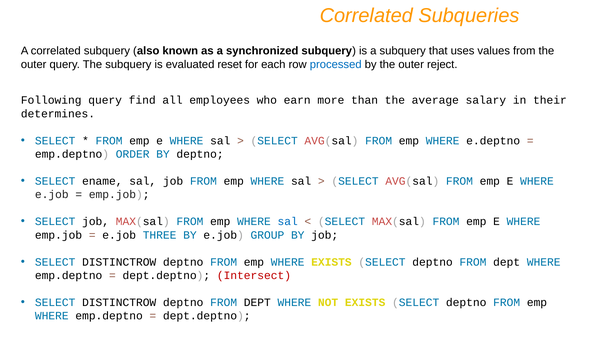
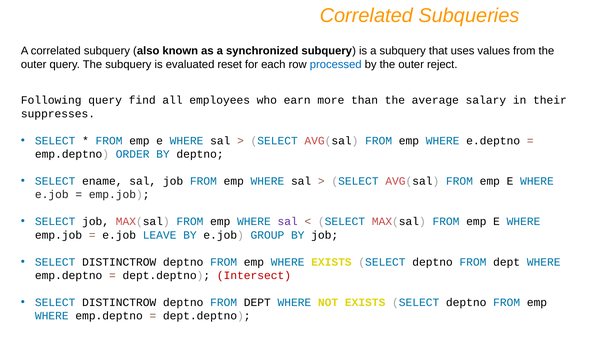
determines: determines -> suppresses (58, 114)
sal colour: blue -> purple (288, 221)
THREE: THREE -> LEAVE (160, 235)
